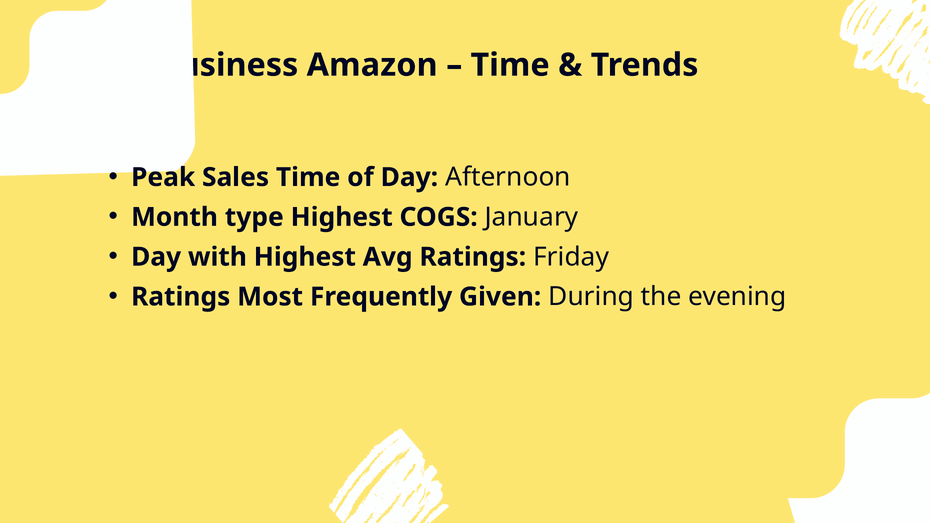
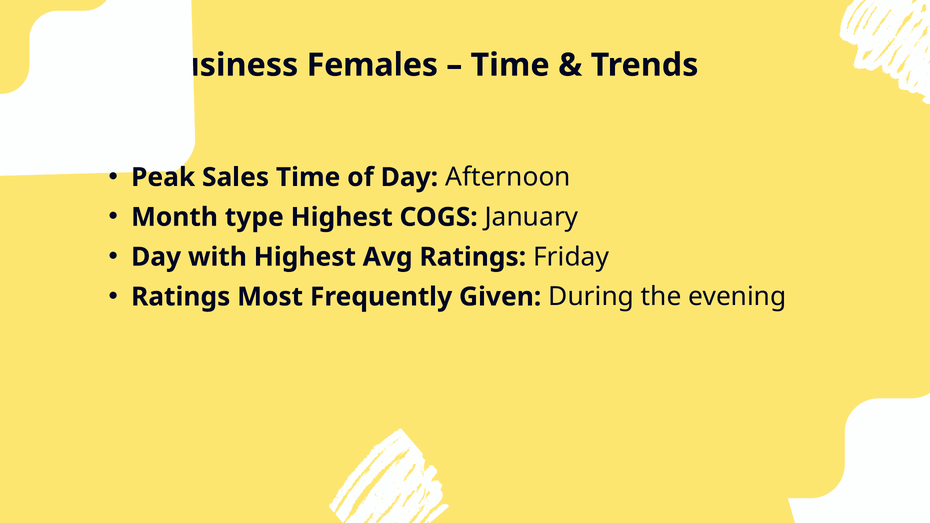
Amazon: Amazon -> Females (372, 65)
